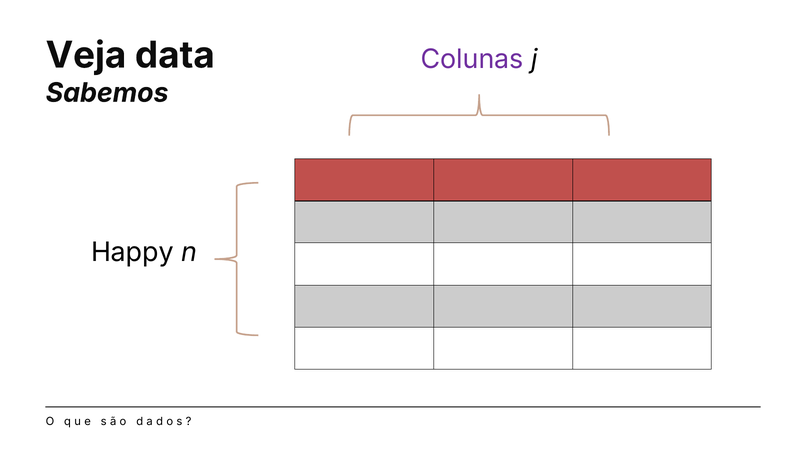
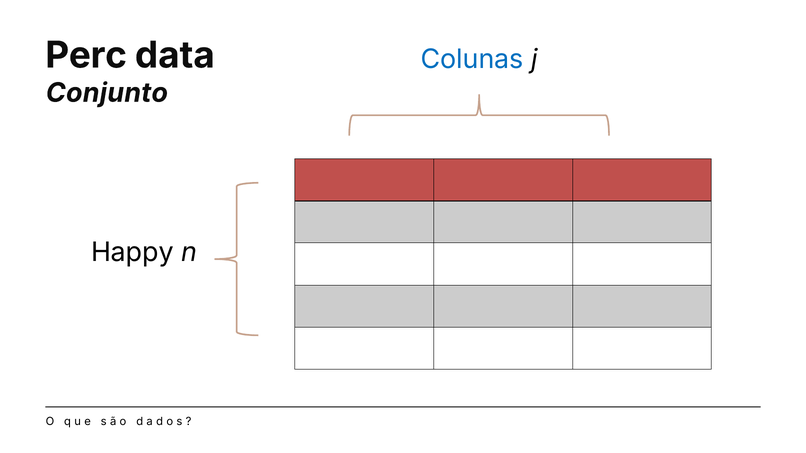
Veja: Veja -> Perc (86, 55)
Colunas colour: purple -> blue (472, 59)
Sabemos: Sabemos -> Conjunto (107, 93)
